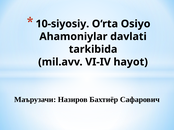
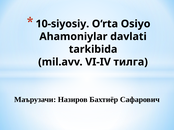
hayot: hayot -> тилга (131, 62)
